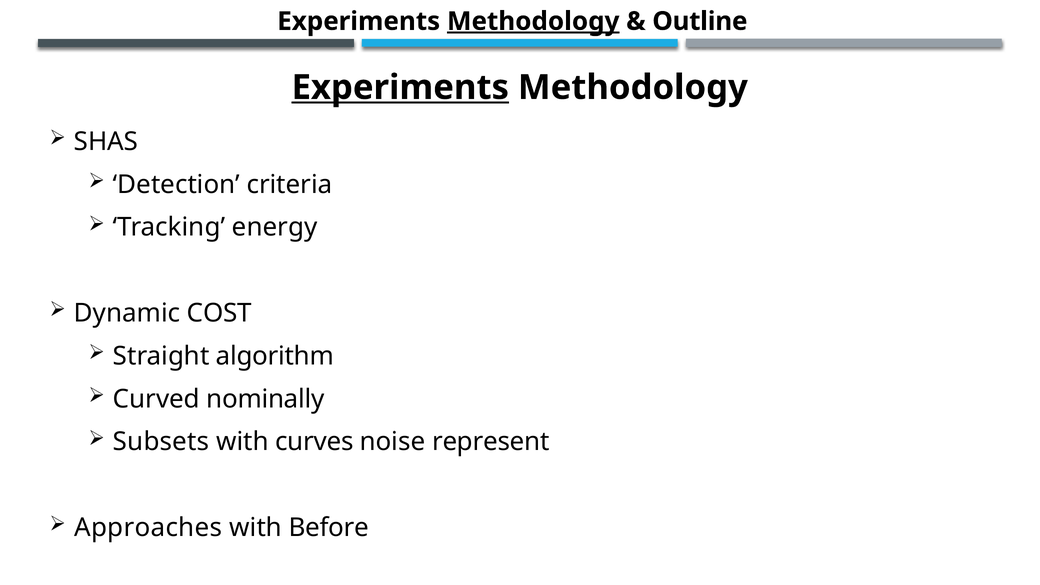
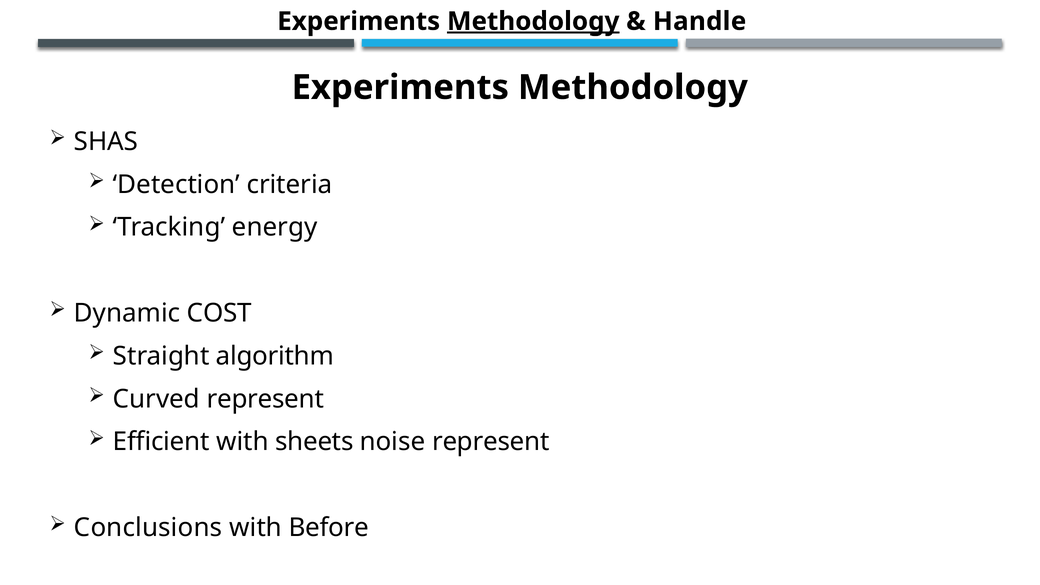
Outline: Outline -> Handle (700, 21)
Experiments underline: present -> none (400, 87)
Curved nominally: nominally -> represent (265, 399)
Subsets: Subsets -> Efficient (161, 442)
curves: curves -> sheets (314, 442)
Approaches: Approaches -> Conclusions (148, 528)
